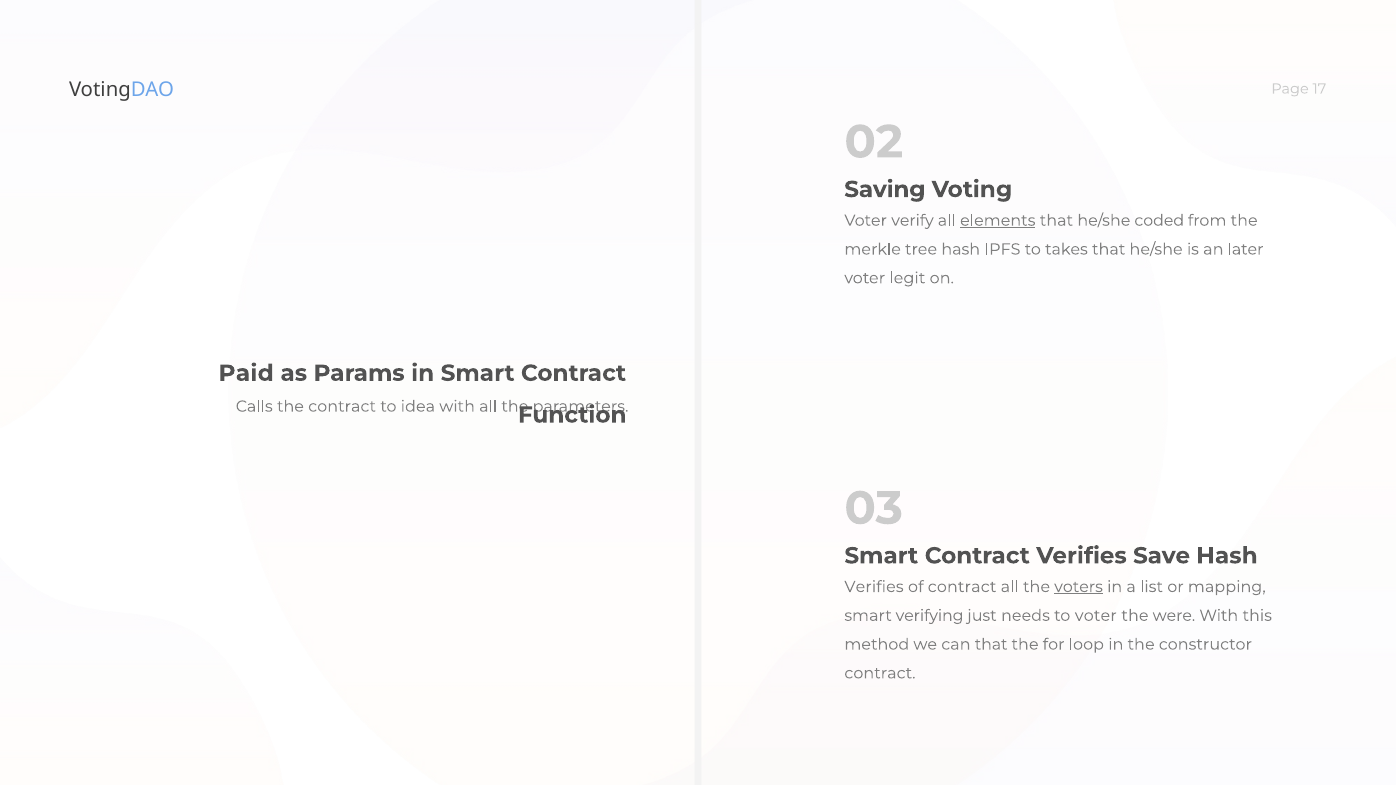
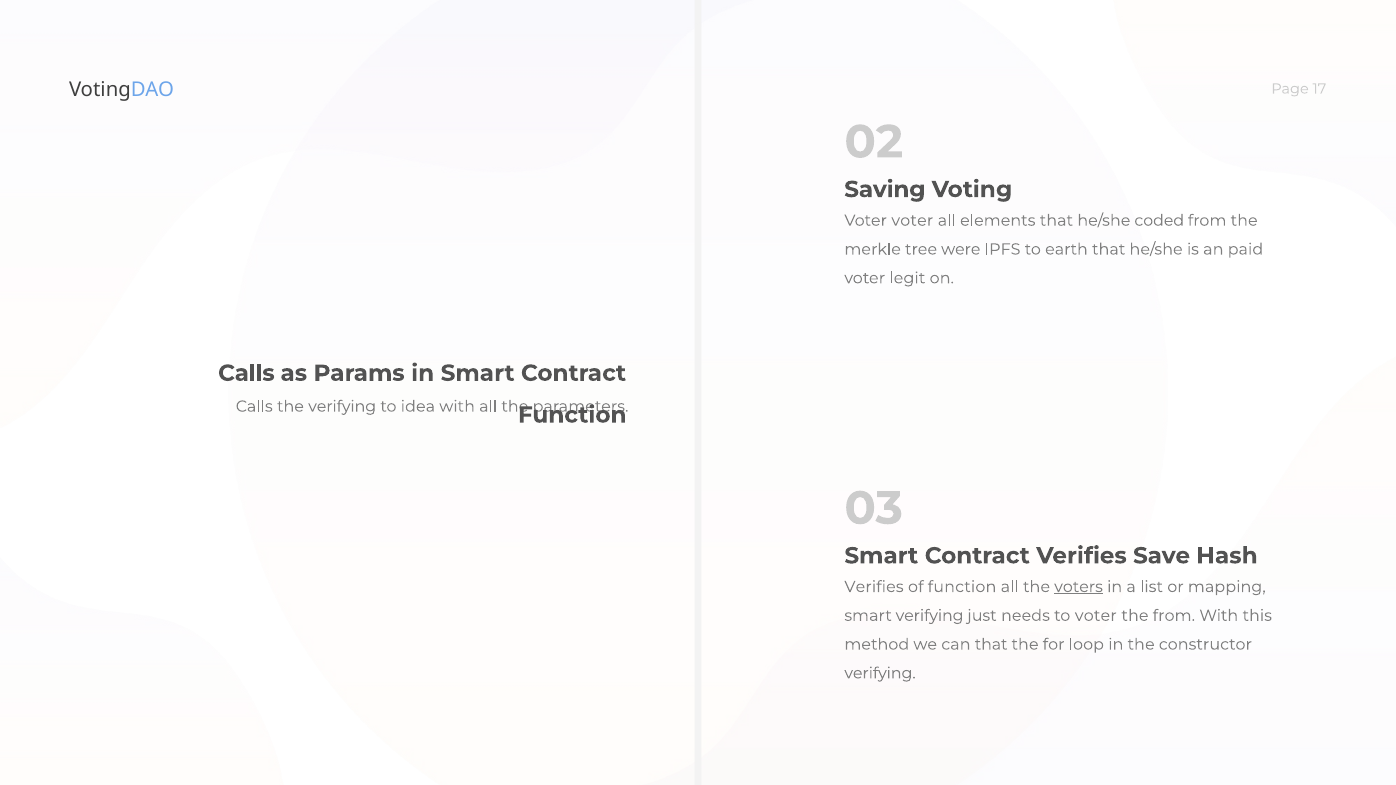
Voter verify: verify -> voter (912, 221)
elements underline: present -> none (998, 221)
tree hash: hash -> were (961, 249)
takes: takes -> earth (1066, 249)
later: later -> paid (1245, 249)
Paid: Paid -> Calls (246, 373)
the contract: contract -> verifying (342, 407)
of contract: contract -> function (962, 587)
the were: were -> from (1174, 616)
contract: contract -> verifying (880, 673)
